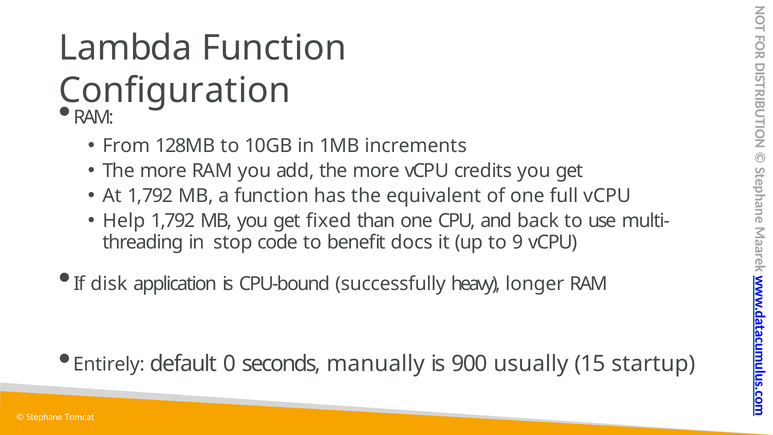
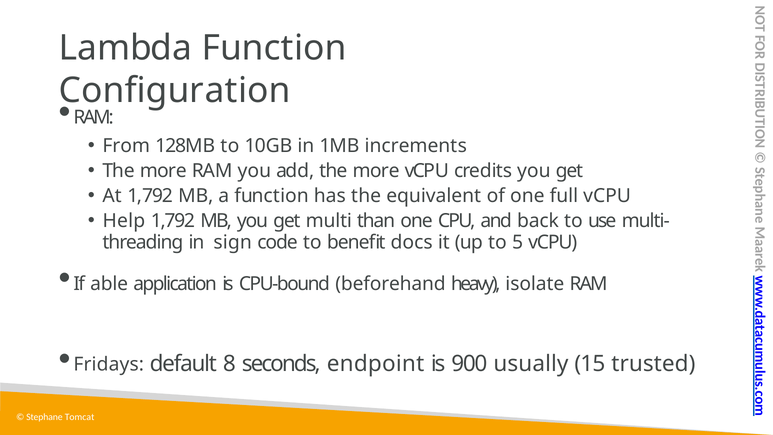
fixed: fixed -> multi (329, 221)
stop: stop -> sign (233, 242)
9: 9 -> 5 (518, 242)
disk: disk -> able (109, 284)
successfully: successfully -> beforehand (391, 284)
longer: longer -> isolate (535, 284)
Entirely: Entirely -> Fridays (109, 364)
0: 0 -> 8 (229, 363)
manually: manually -> endpoint (376, 363)
startup: startup -> trusted (653, 363)
